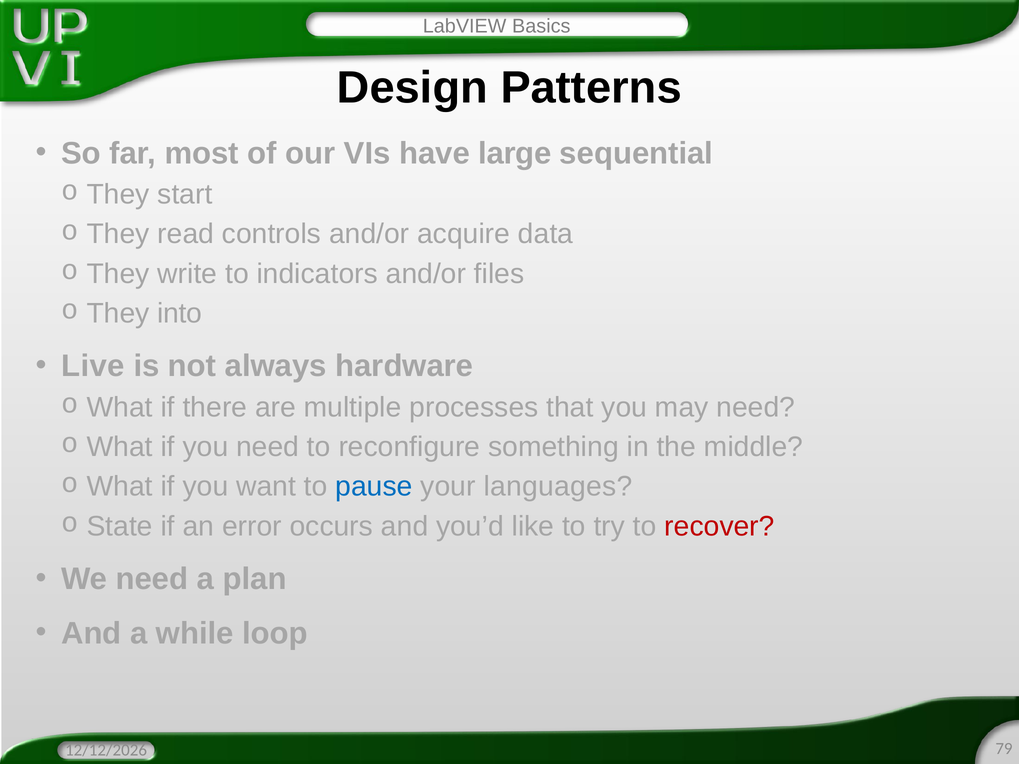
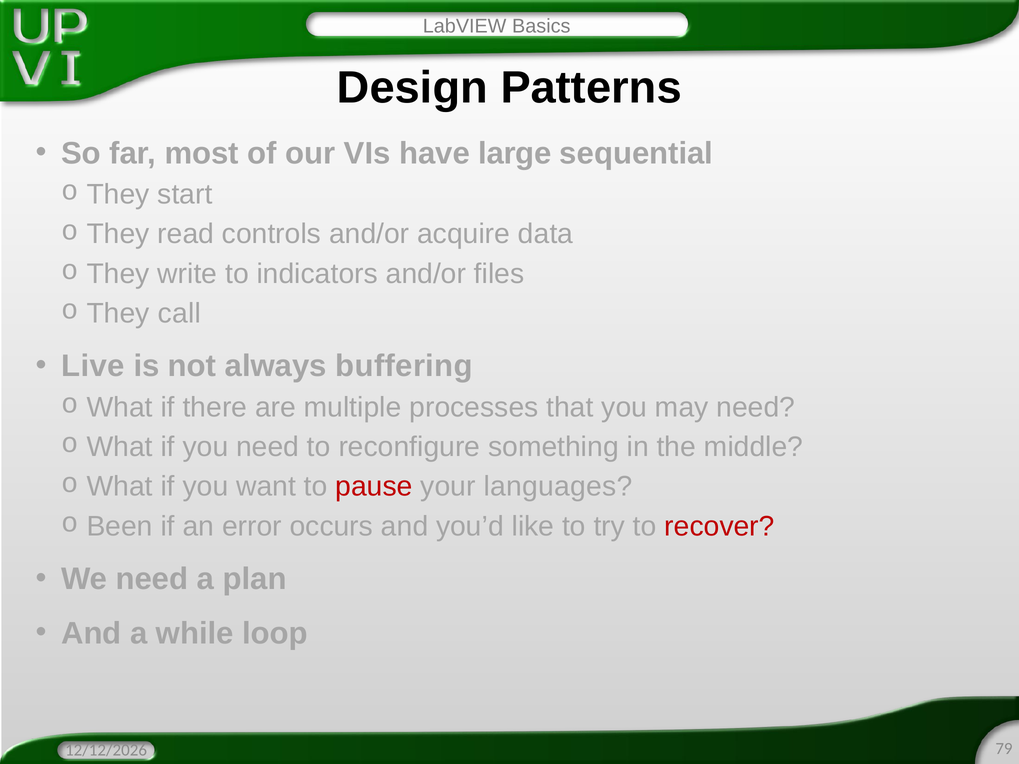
into: into -> call (179, 313)
hardware: hardware -> buffering (404, 366)
pause colour: blue -> red (374, 487)
State: State -> Been (120, 526)
